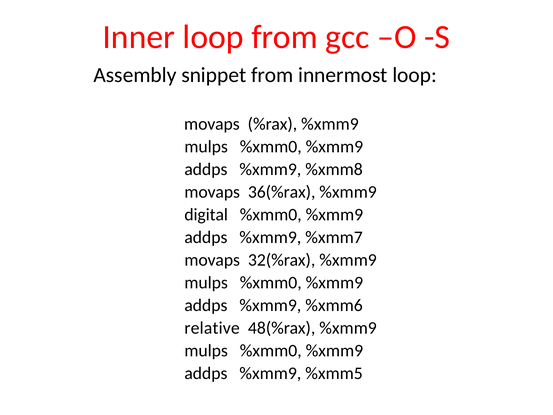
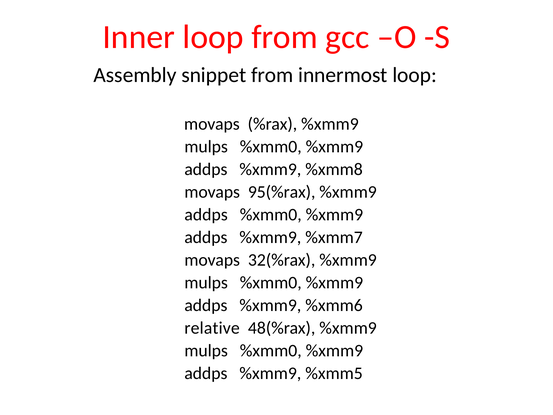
36(%rax: 36(%rax -> 95(%rax (282, 192)
digital: digital -> addps (206, 215)
